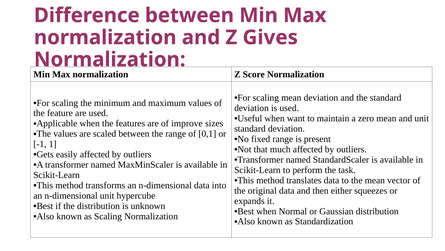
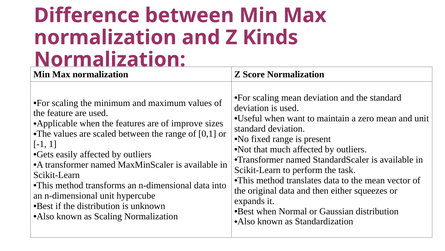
Gives: Gives -> Kinds (270, 37)
